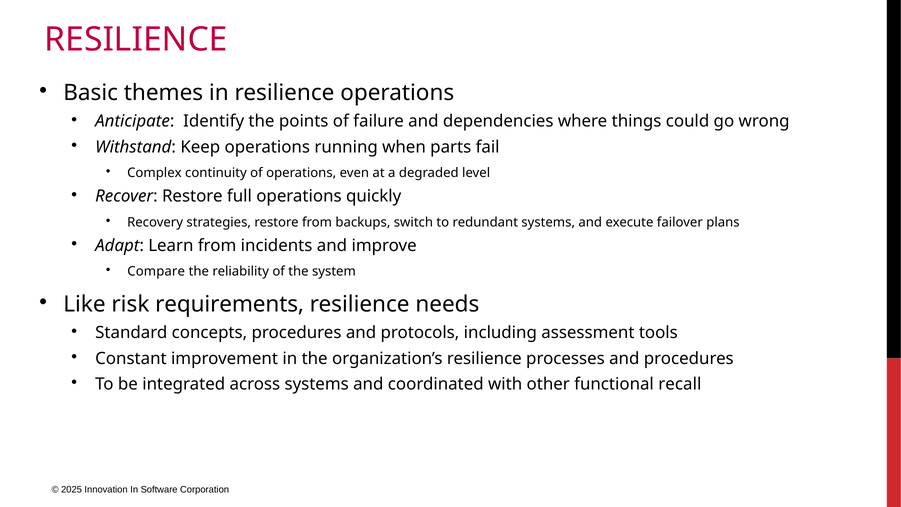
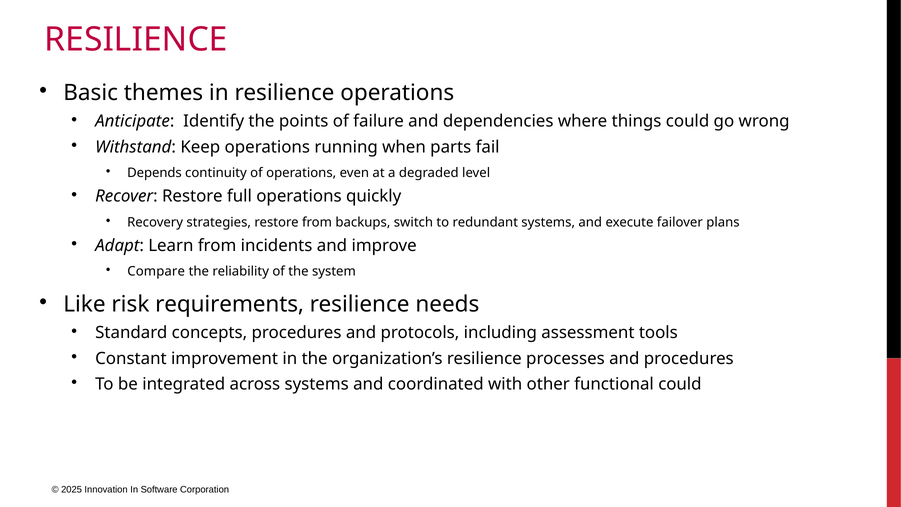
Complex: Complex -> Depends (154, 173)
functional recall: recall -> could (680, 384)
